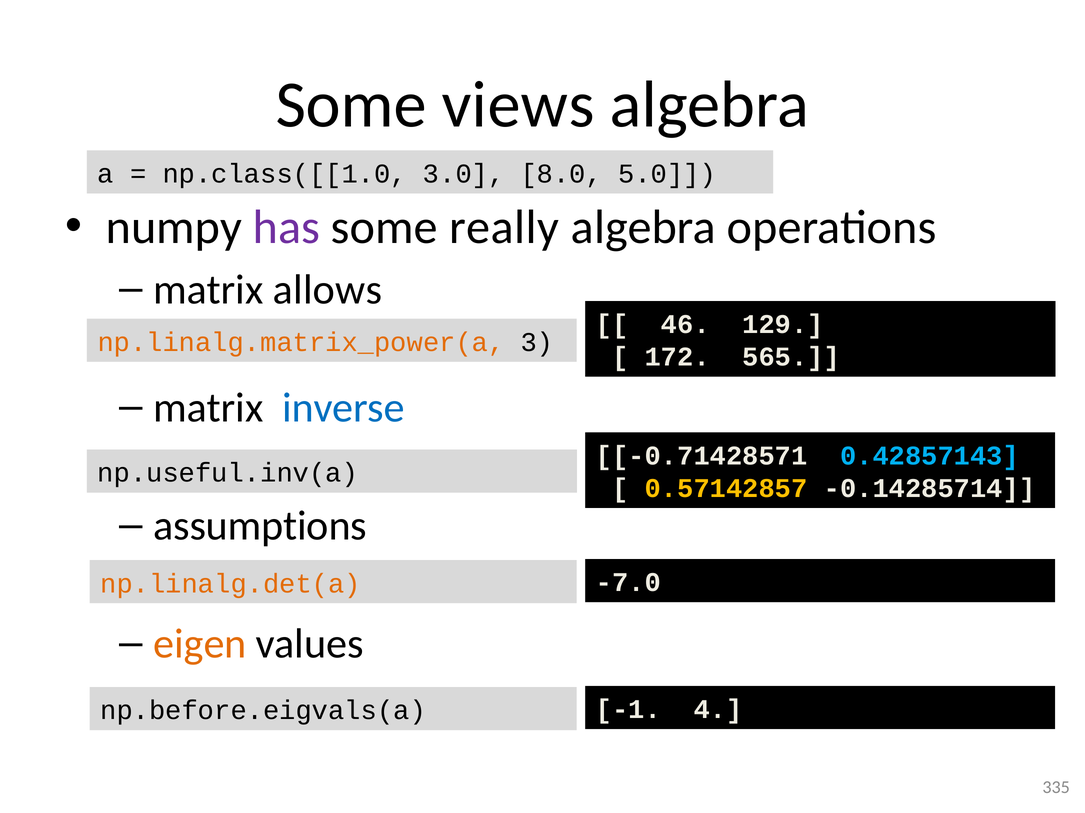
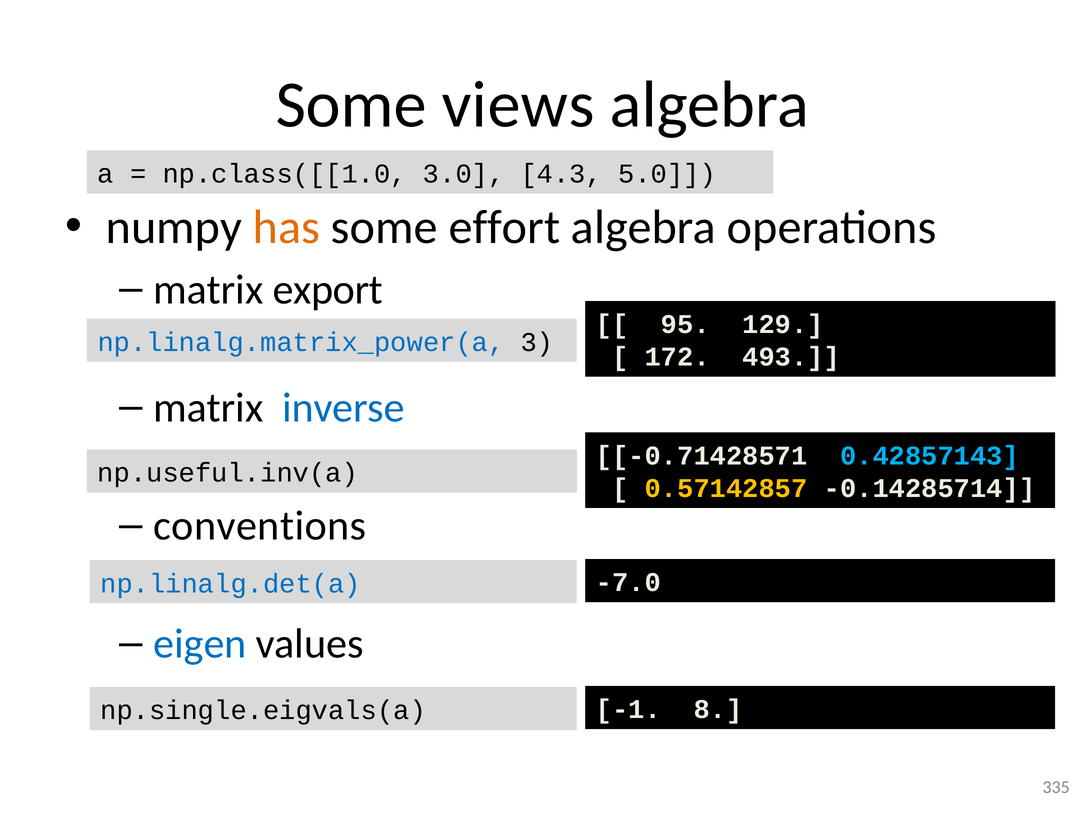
8.0: 8.0 -> 4.3 (561, 174)
has colour: purple -> orange (286, 228)
really: really -> effort (504, 228)
allows: allows -> export (328, 290)
46: 46 -> 95 (685, 325)
np.linalg.matrix_power(a colour: orange -> blue (301, 342)
565: 565 -> 493 (791, 357)
assumptions: assumptions -> conventions (260, 526)
np.linalg.det(a colour: orange -> blue (231, 584)
eigen colour: orange -> blue (200, 645)
np.before.eigvals(a: np.before.eigvals(a -> np.single.eigvals(a (263, 711)
4: 4 -> 8 (718, 710)
